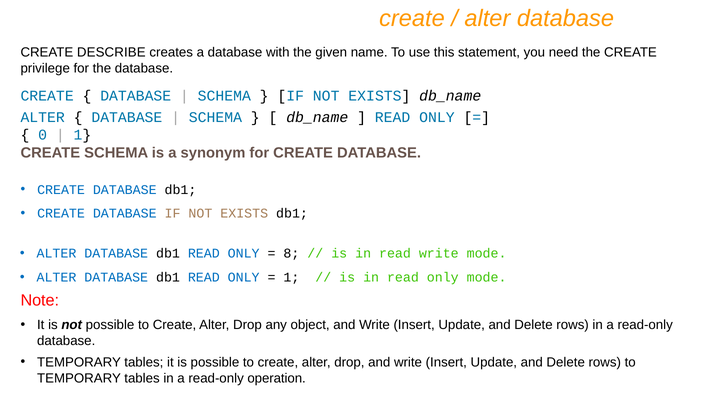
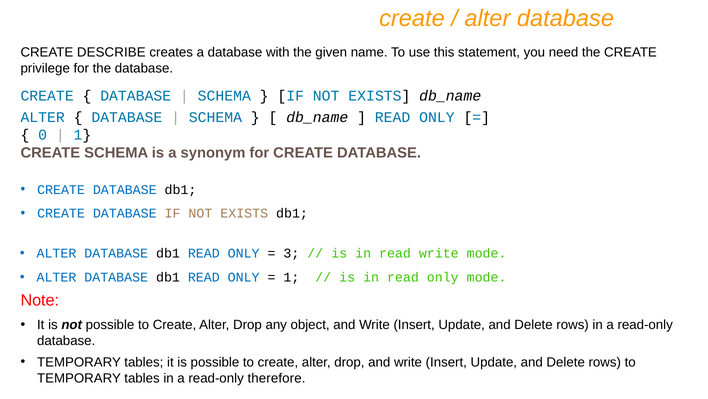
8: 8 -> 3 (291, 253)
operation: operation -> therefore (276, 377)
